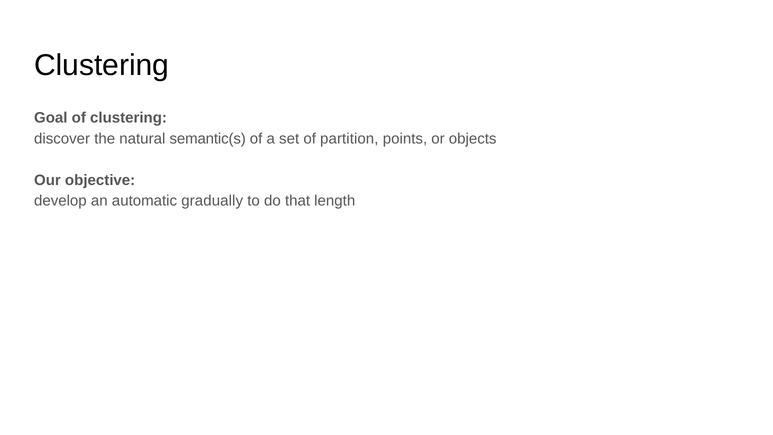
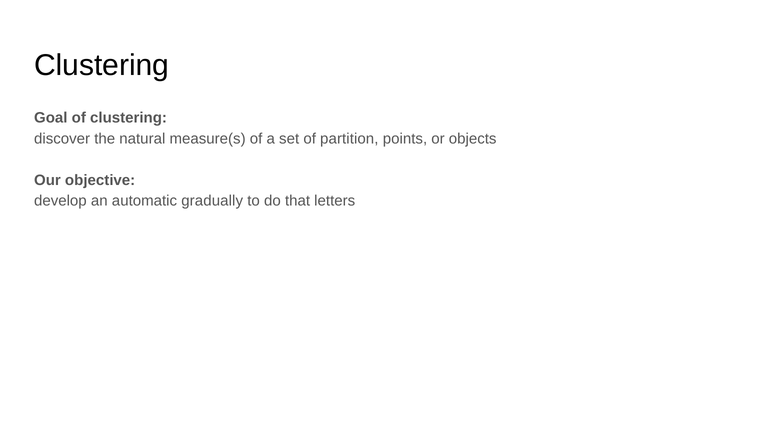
semantic(s: semantic(s -> measure(s (208, 139)
length: length -> letters (335, 201)
